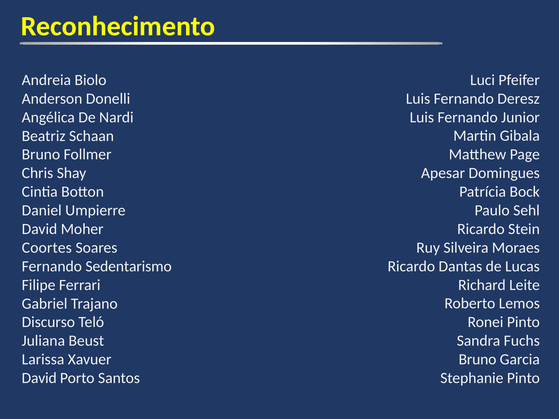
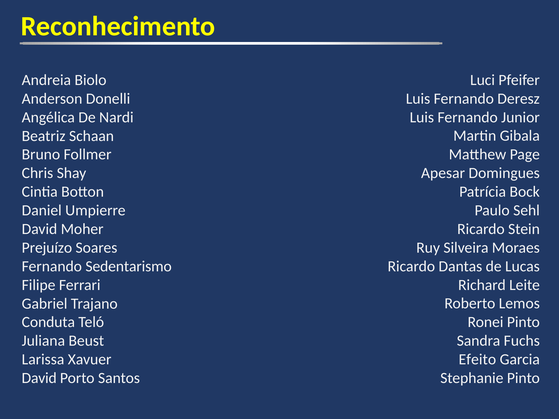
Coortes: Coortes -> Prejuízo (47, 248)
Discurso: Discurso -> Conduta (48, 322)
Bruno: Bruno -> Efeito (477, 360)
